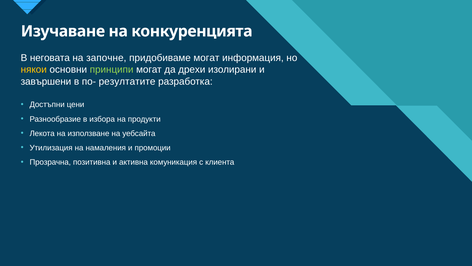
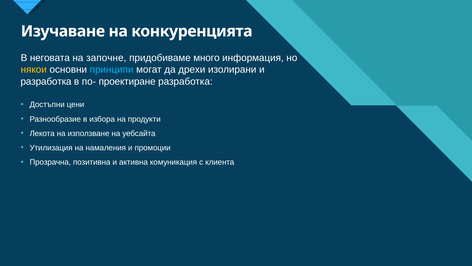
придобиваме могат: могат -> много (207, 58)
принципи colour: light green -> light blue (112, 70)
завършени: завършени -> разработка (46, 81)
резултатите: резултатите -> проектиране (127, 81)
